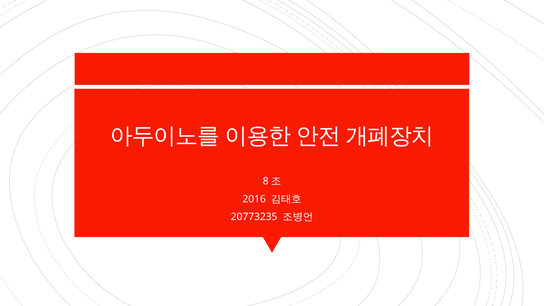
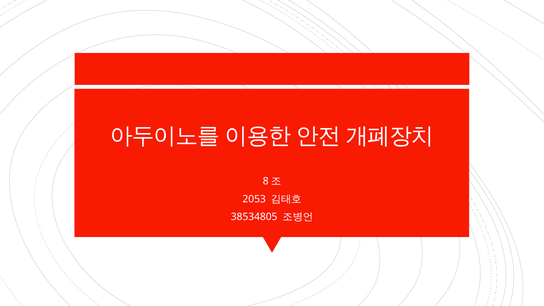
2016: 2016 -> 2053 (254, 199)
20773235: 20773235 -> 38534805 (254, 217)
